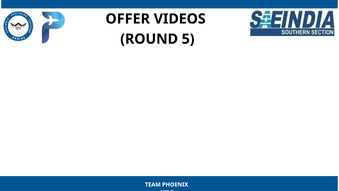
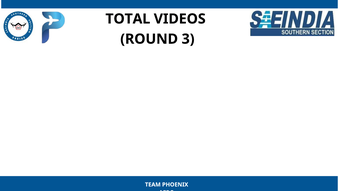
OFFER: OFFER -> TOTAL (128, 19)
5: 5 -> 3 (188, 39)
